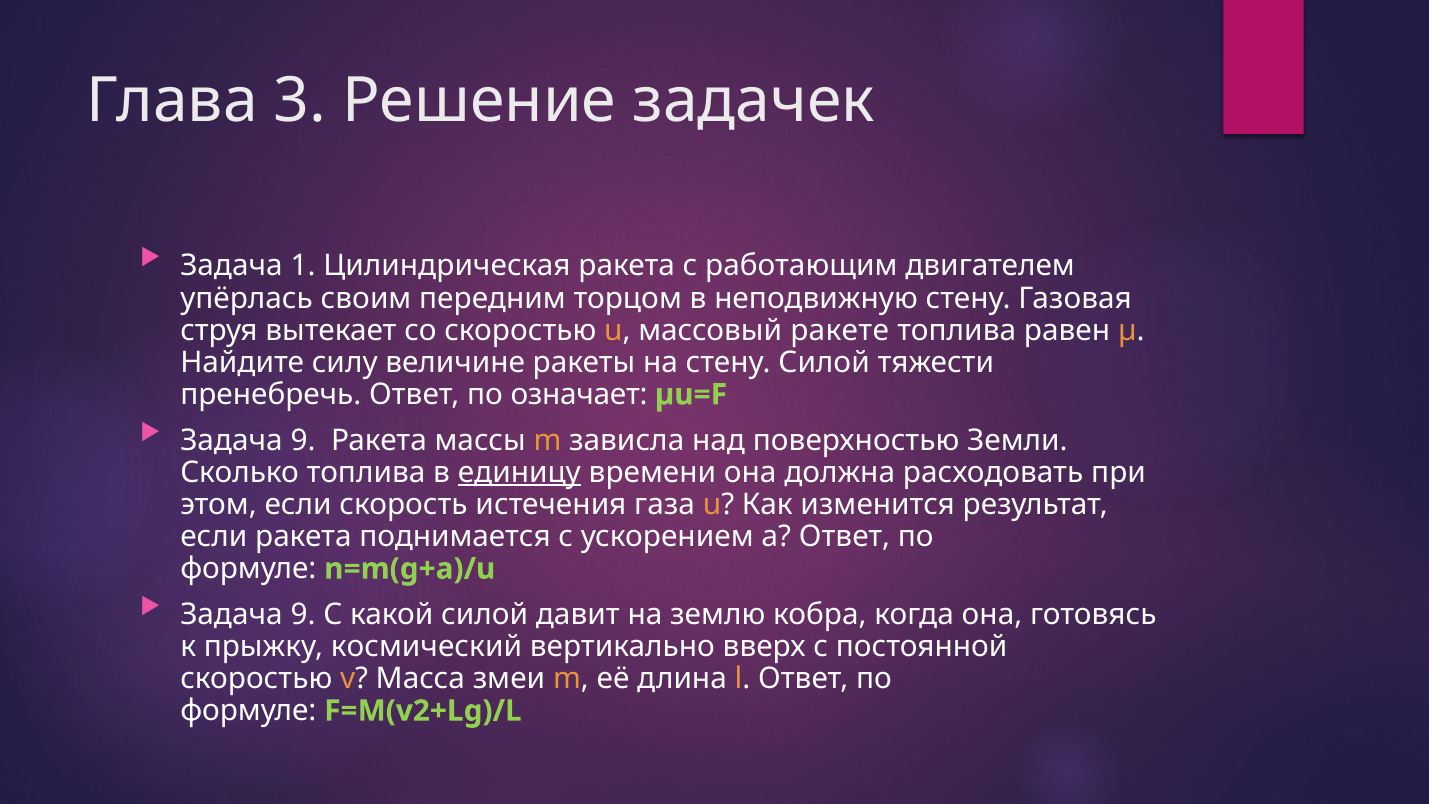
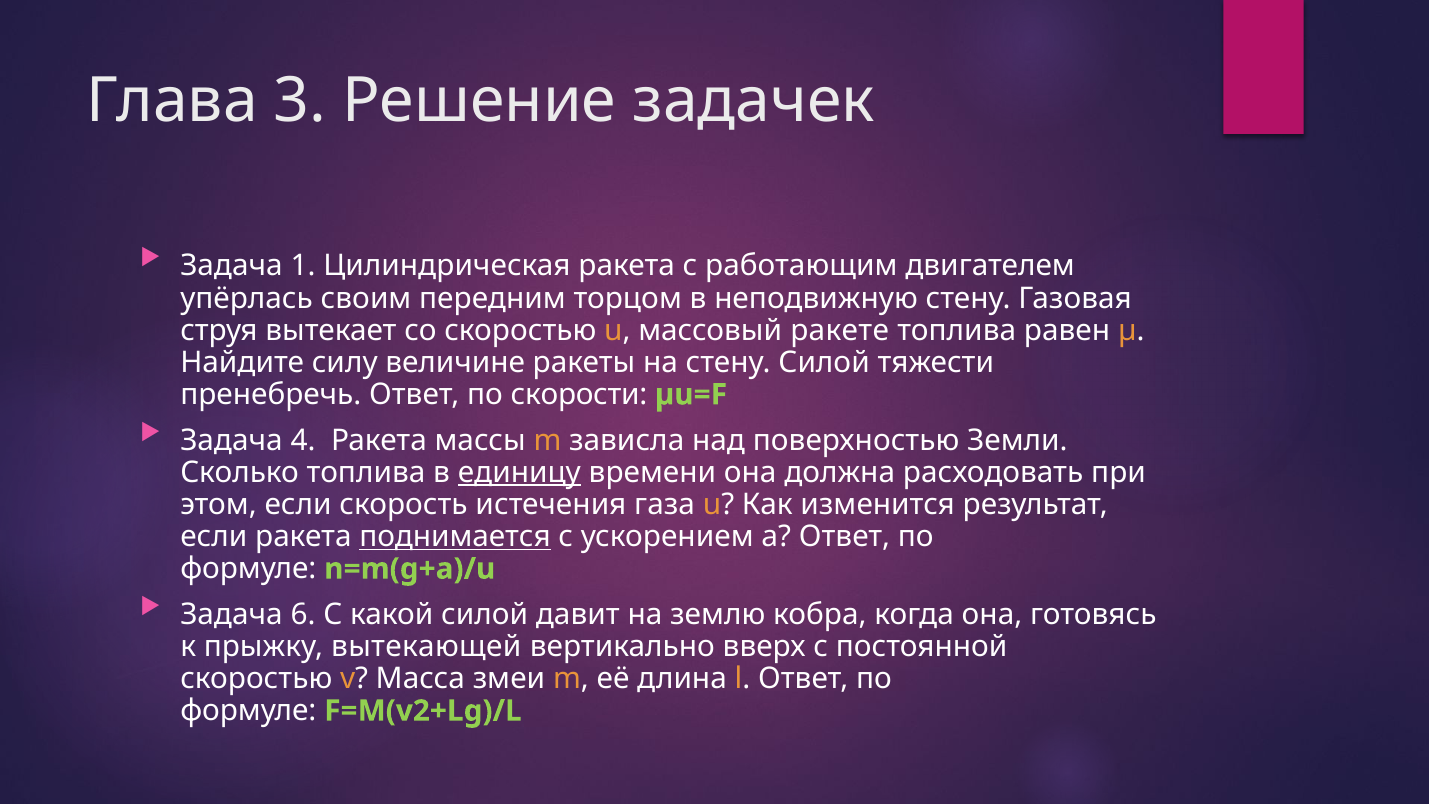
означает: означает -> скорости (579, 395)
9: 9 -> 4 (303, 440)
поднимается underline: none -> present (455, 537)
9: 9 -> 6 (303, 614)
космический: космический -> вытекающей (426, 646)
